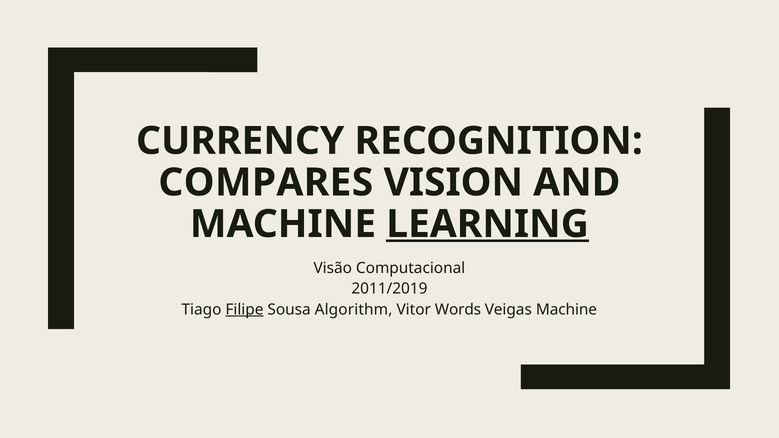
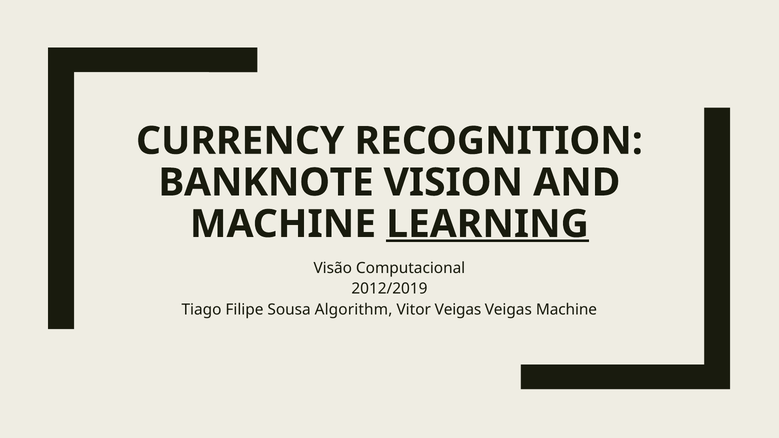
COMPARES: COMPARES -> BANKNOTE (266, 183)
2011/2019: 2011/2019 -> 2012/2019 (389, 289)
Filipe underline: present -> none (244, 310)
Vitor Words: Words -> Veigas (458, 310)
